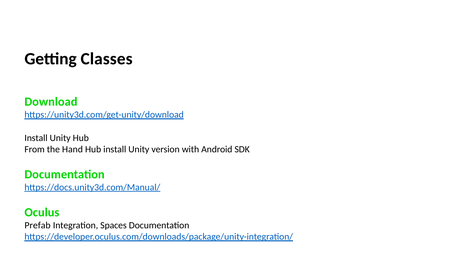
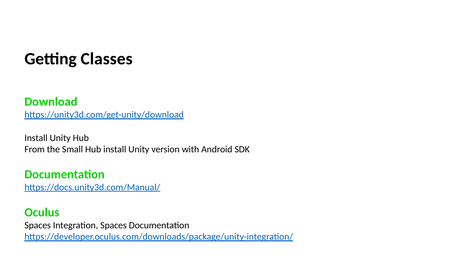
Hand: Hand -> Small (73, 149)
Prefab: Prefab -> Spaces (38, 225)
